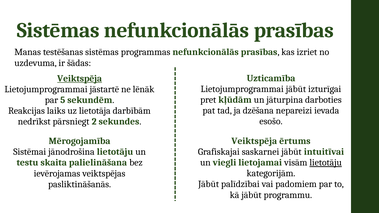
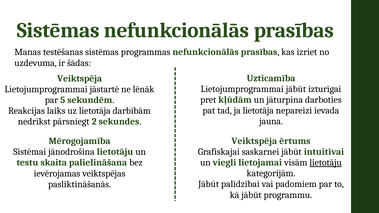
Veiktspēja underline: present -> none (80, 79)
ja dzēšana: dzēšana -> lietotāja (258, 111)
esošo: esošo -> jauna (271, 121)
